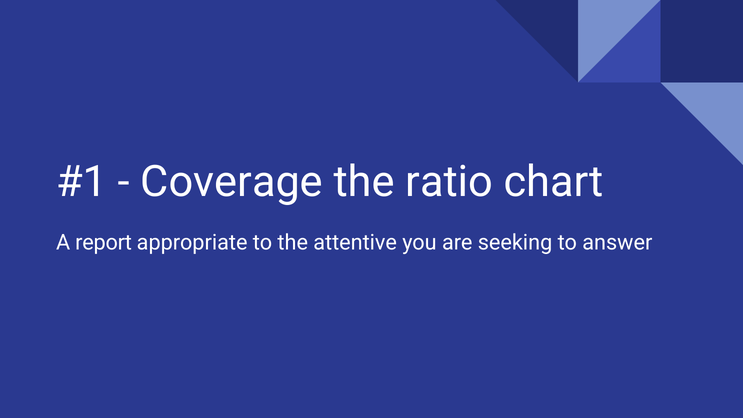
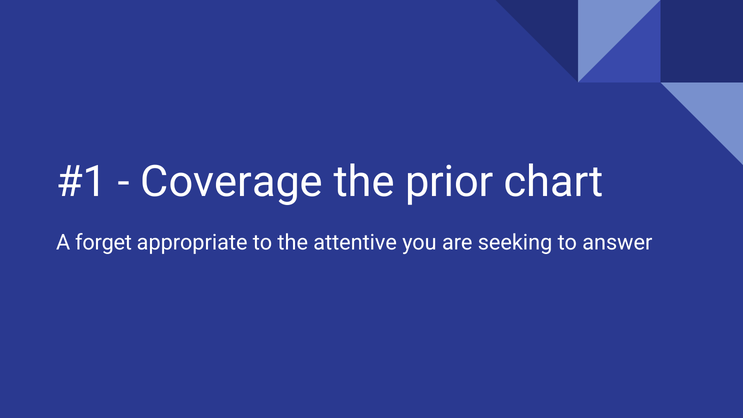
ratio: ratio -> prior (449, 182)
report: report -> forget (104, 243)
